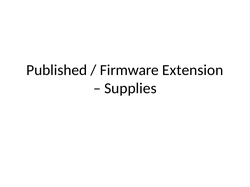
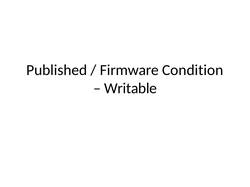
Extension: Extension -> Condition (193, 70)
Supplies: Supplies -> Writable (131, 89)
